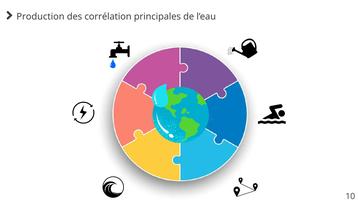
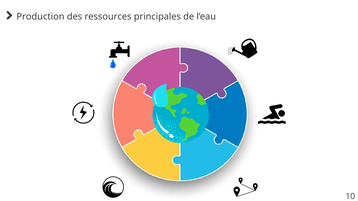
corrélation: corrélation -> ressources (108, 17)
